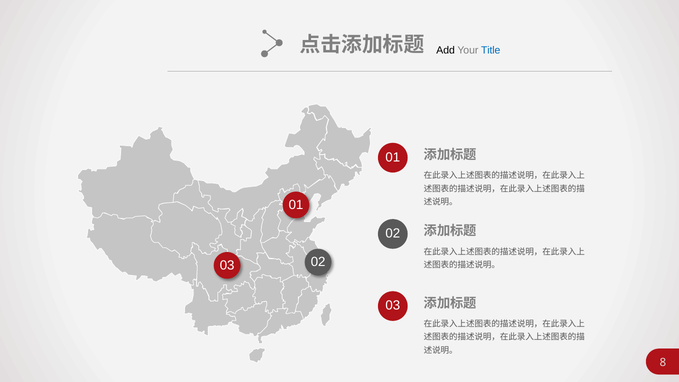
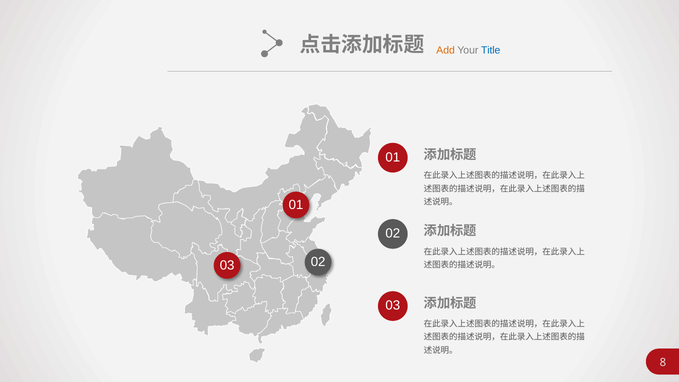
Add colour: black -> orange (446, 50)
